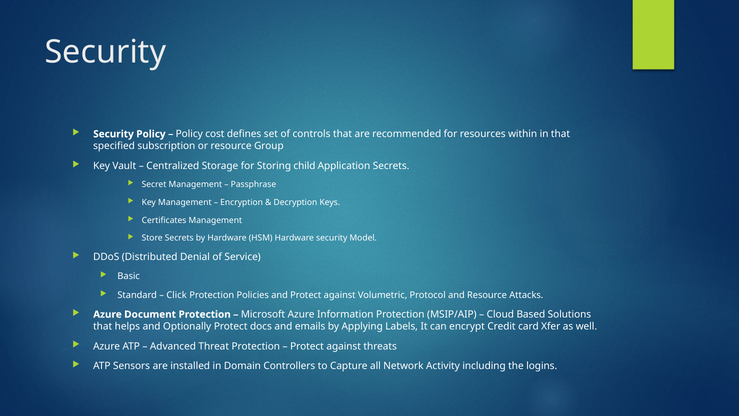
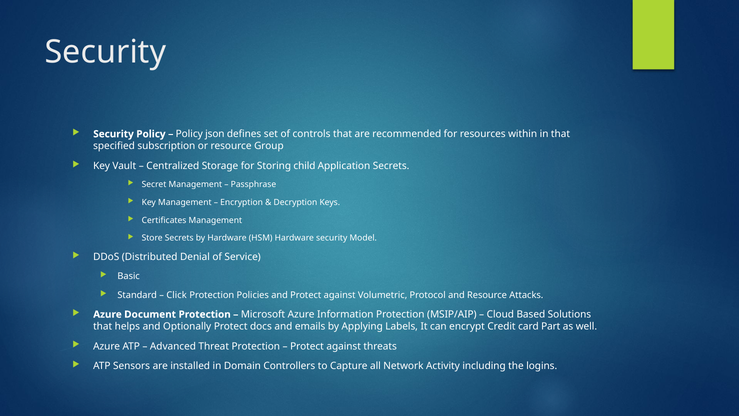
cost: cost -> json (215, 134)
Xfer: Xfer -> Part (551, 326)
